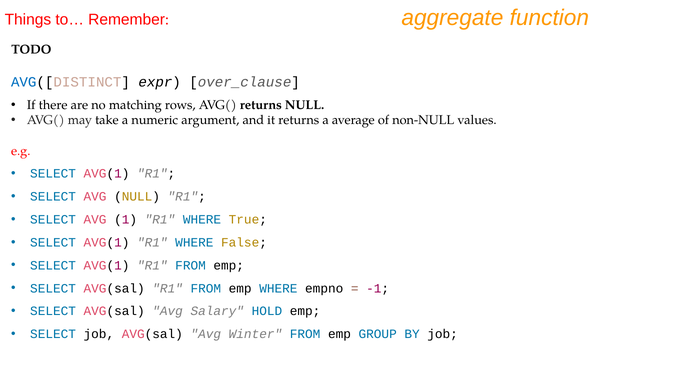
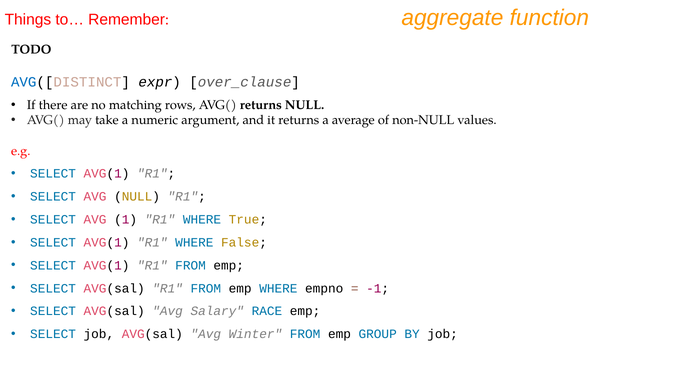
HOLD: HOLD -> RACE (267, 311)
